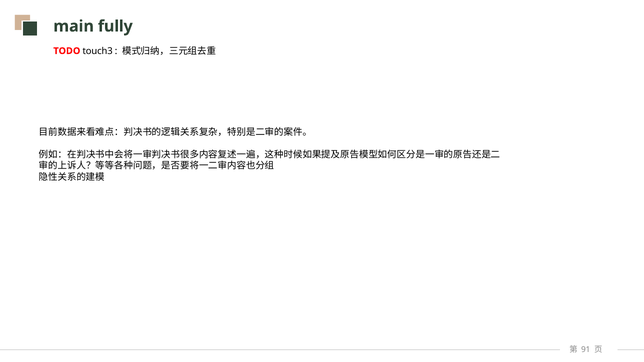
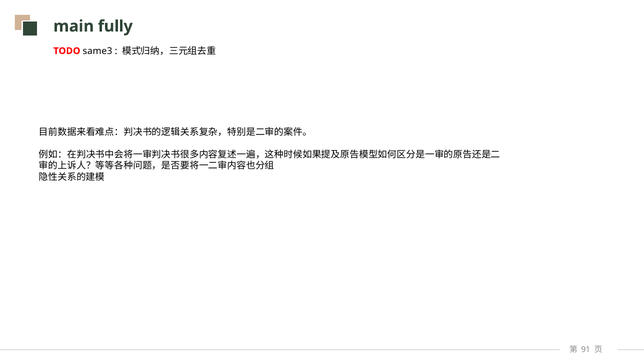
touch3: touch3 -> same3 (98, 51)
